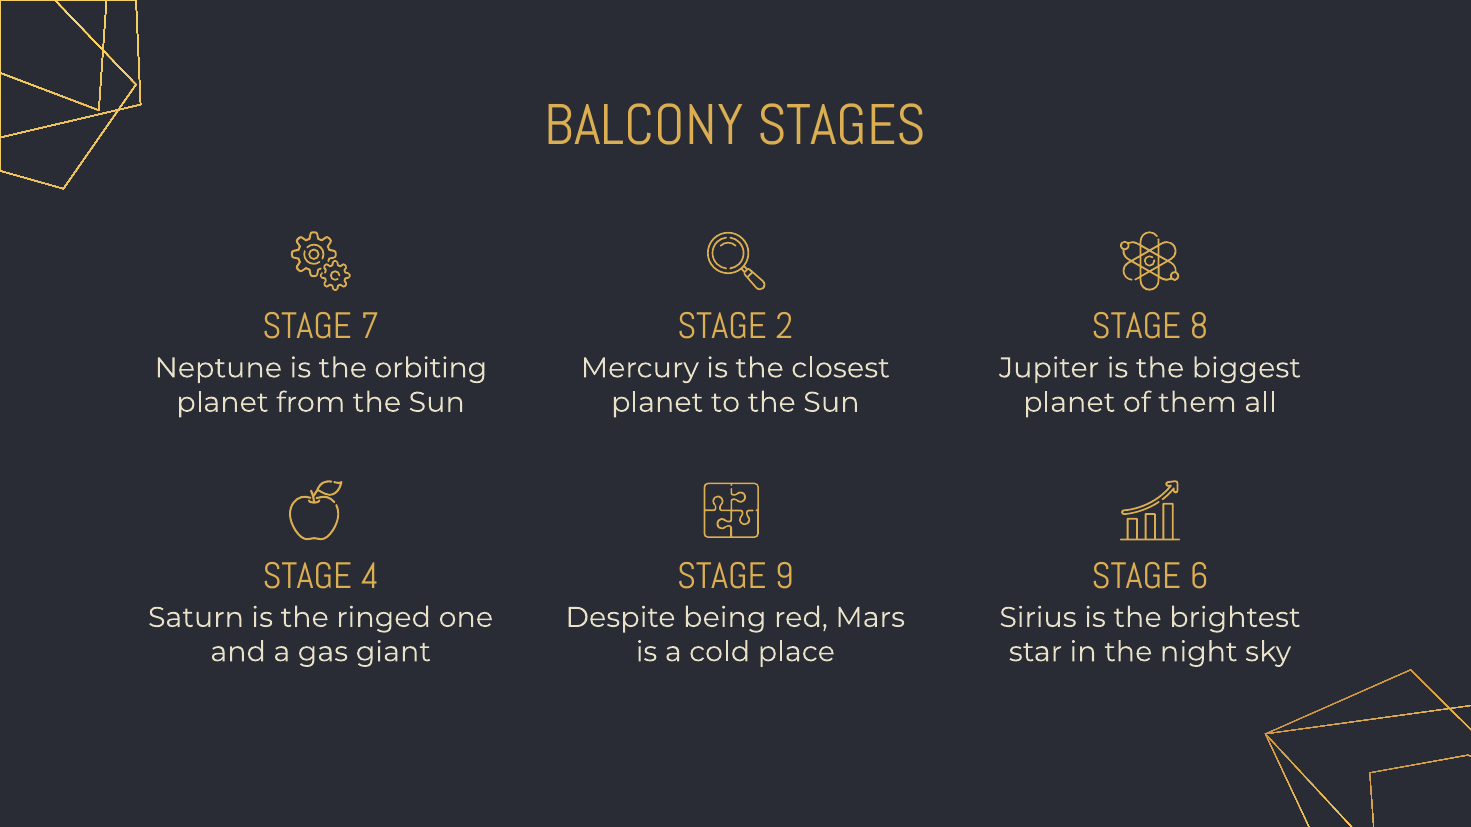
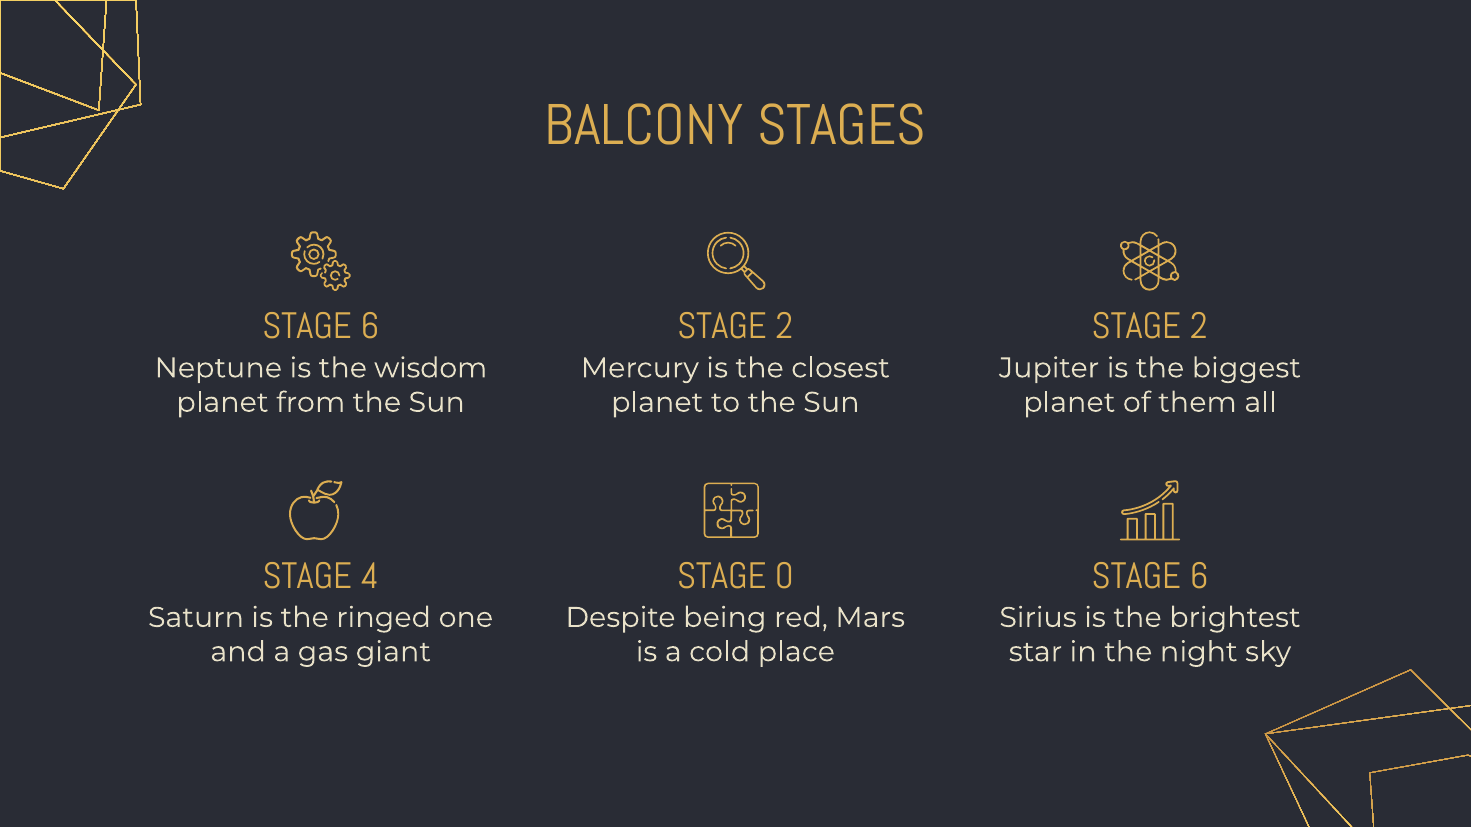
7: 7 -> 6 (370, 327)
8: 8 -> 2 (1199, 327)
orbiting: orbiting -> wisdom (431, 368)
9: 9 -> 0 (784, 576)
